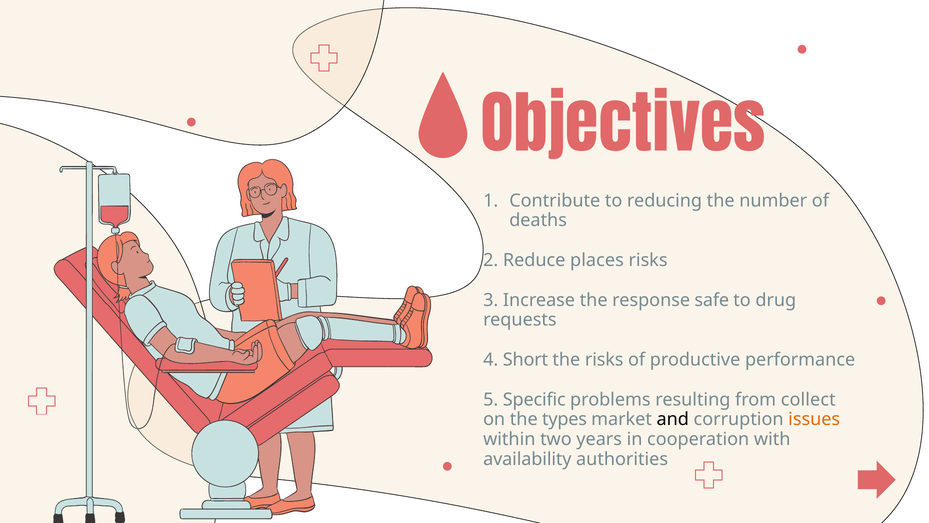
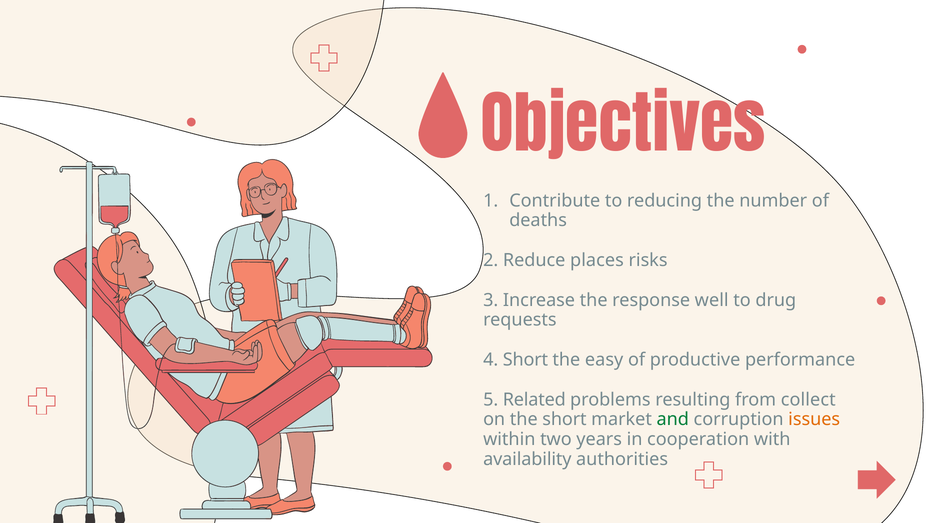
safe: safe -> well (712, 300)
the risks: risks -> easy (604, 359)
Specific: Specific -> Related (534, 399)
the types: types -> short (564, 419)
and colour: black -> green (673, 419)
